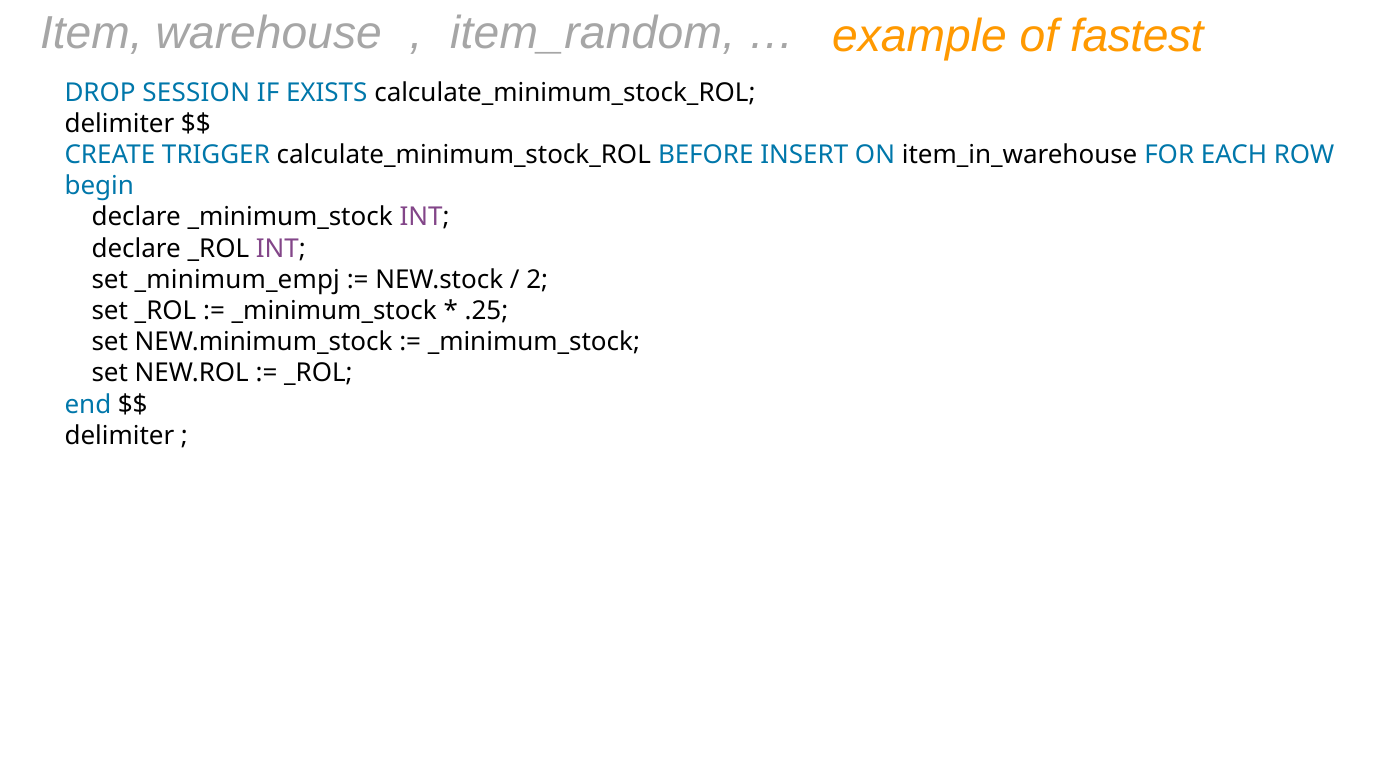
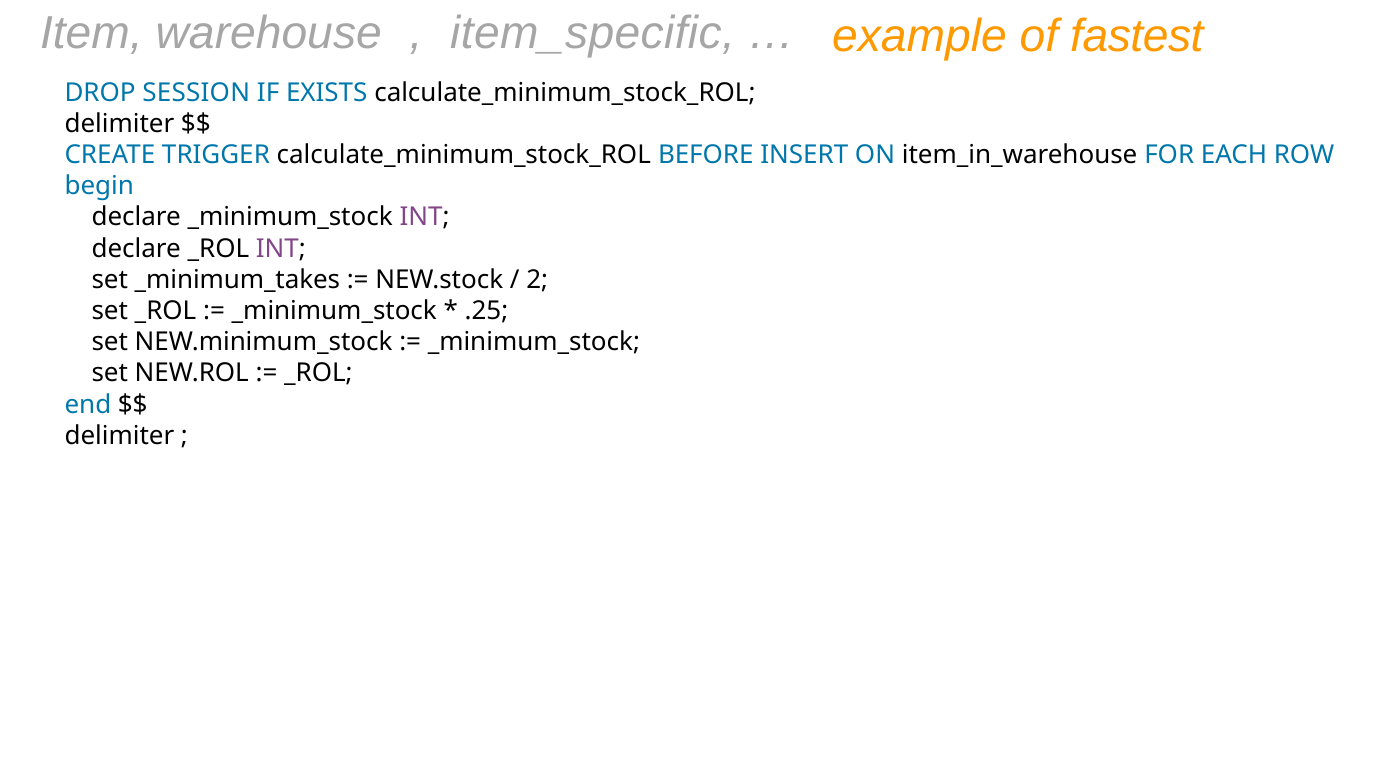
item_random: item_random -> item_specific (593, 33)
_minimum_empj: _minimum_empj -> _minimum_takes (237, 280)
